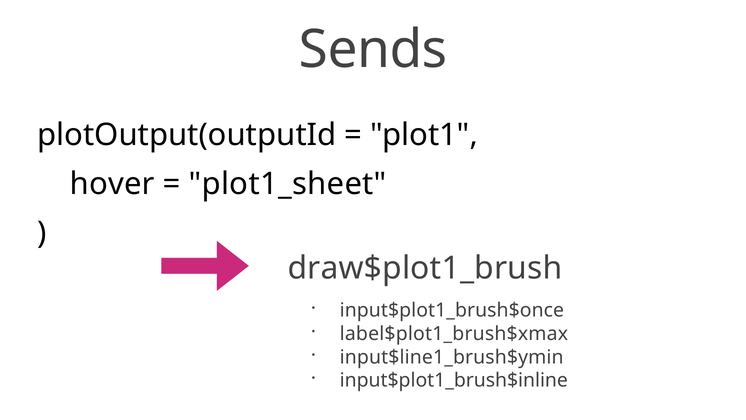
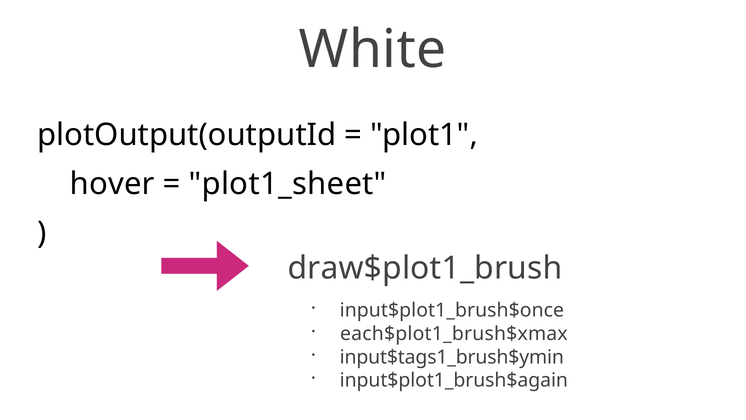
Sends: Sends -> White (373, 50)
label$plot1_brush$xmax: label$plot1_brush$xmax -> each$plot1_brush$xmax (454, 334)
input$line1_brush$ymin: input$line1_brush$ymin -> input$tags1_brush$ymin (452, 357)
input$plot1_brush$inline: input$plot1_brush$inline -> input$plot1_brush$again (454, 380)
